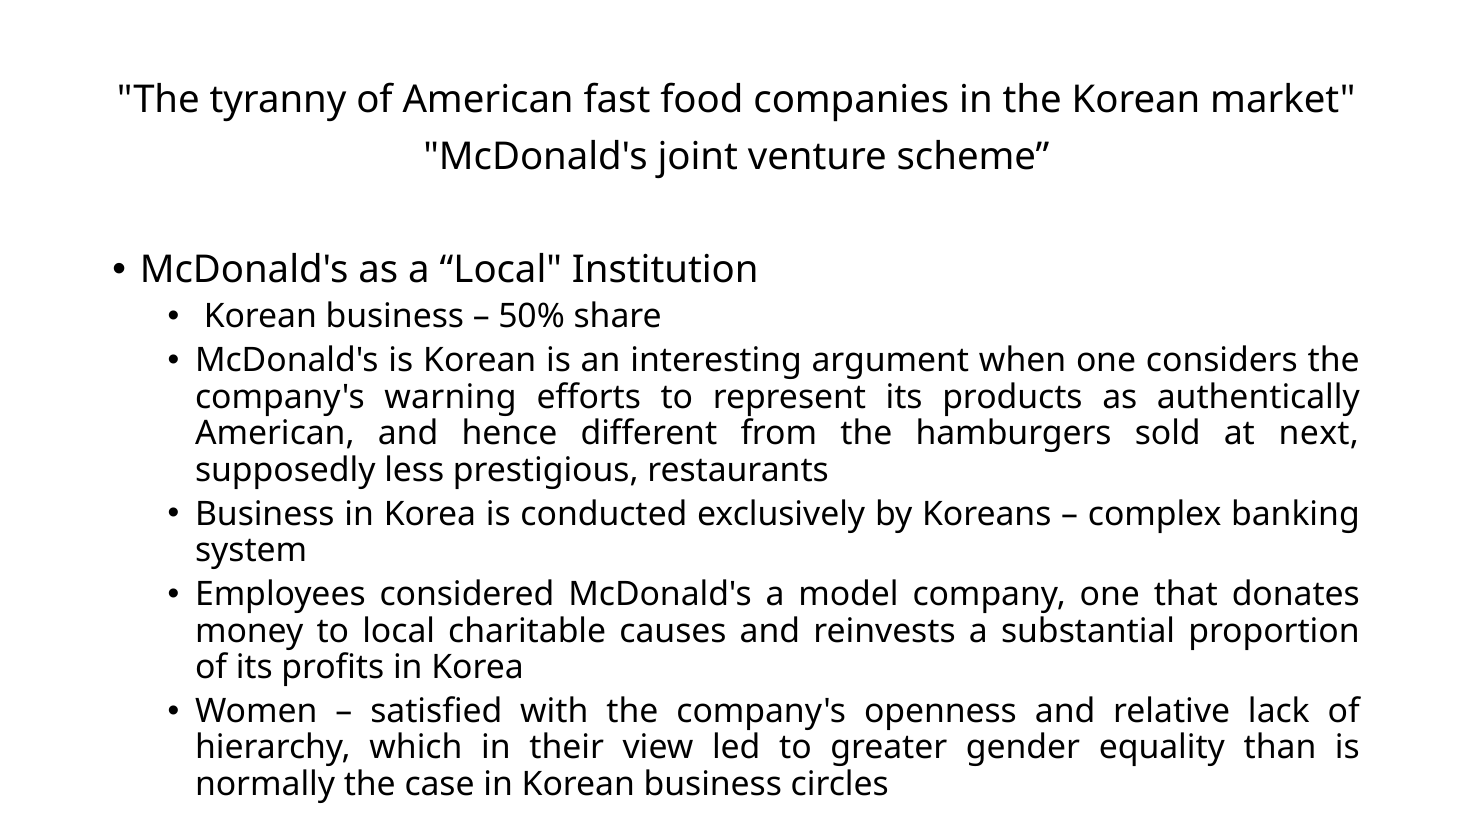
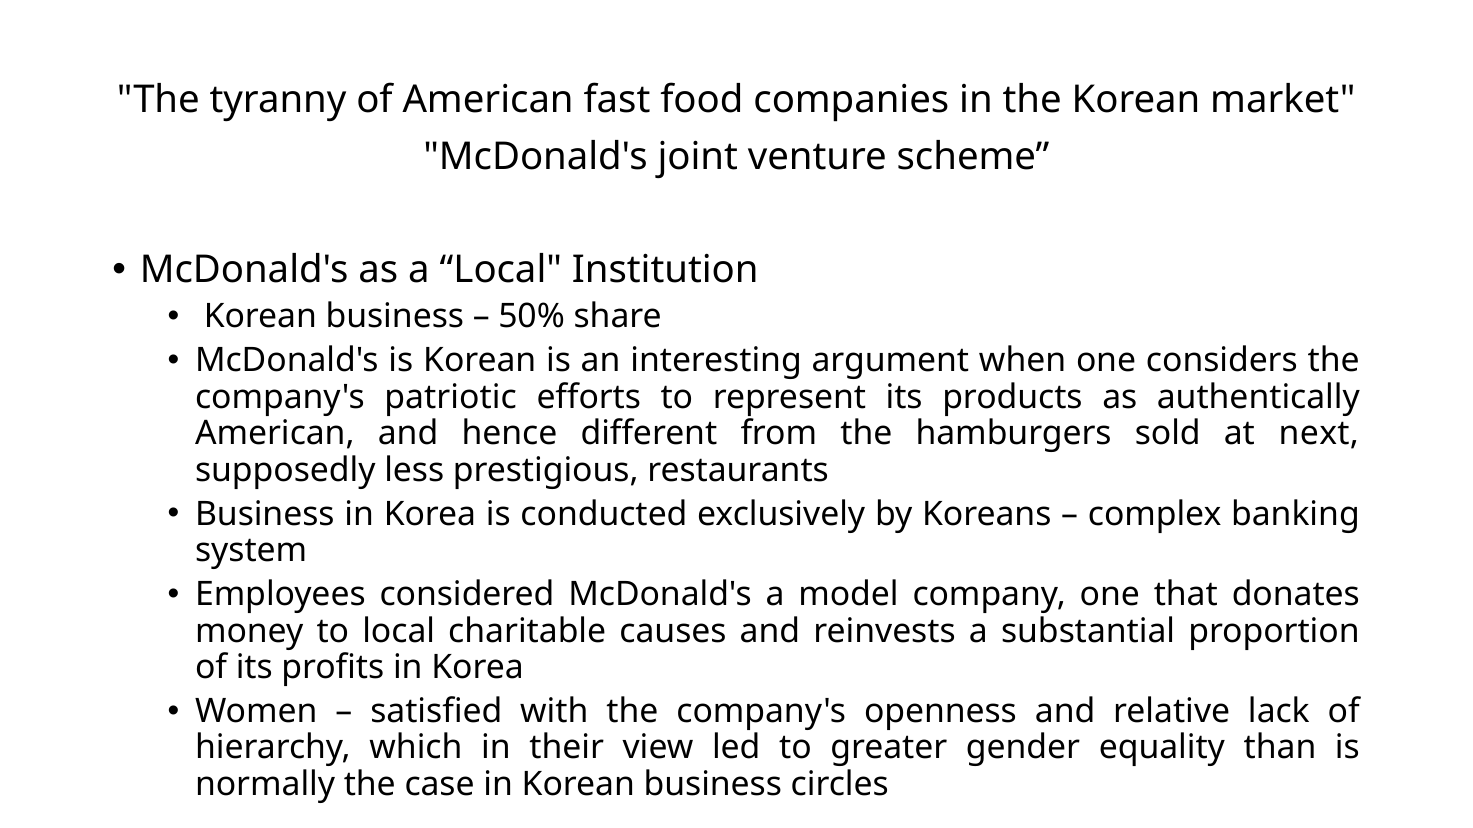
warning: warning -> patriotic (451, 397)
